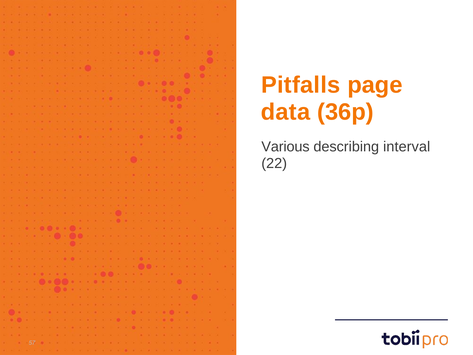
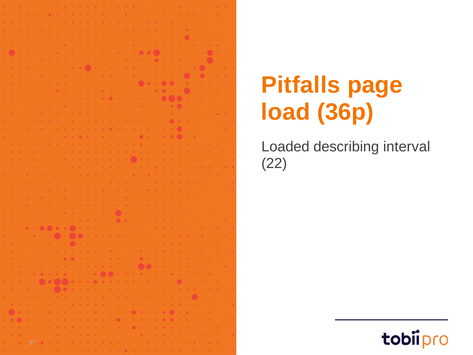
data: data -> load (286, 112)
Various: Various -> Loaded (285, 147)
